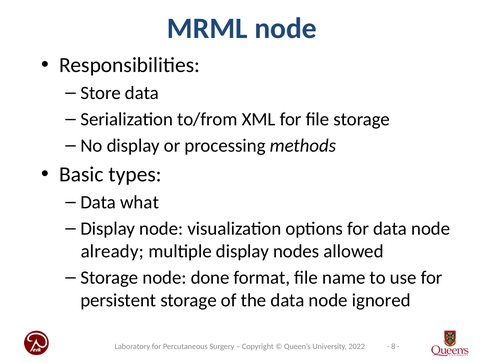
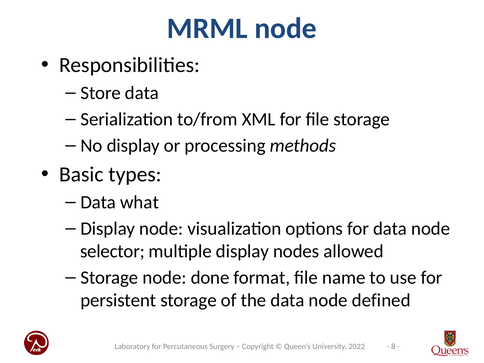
already: already -> selector (112, 251)
ignored: ignored -> defined (381, 300)
